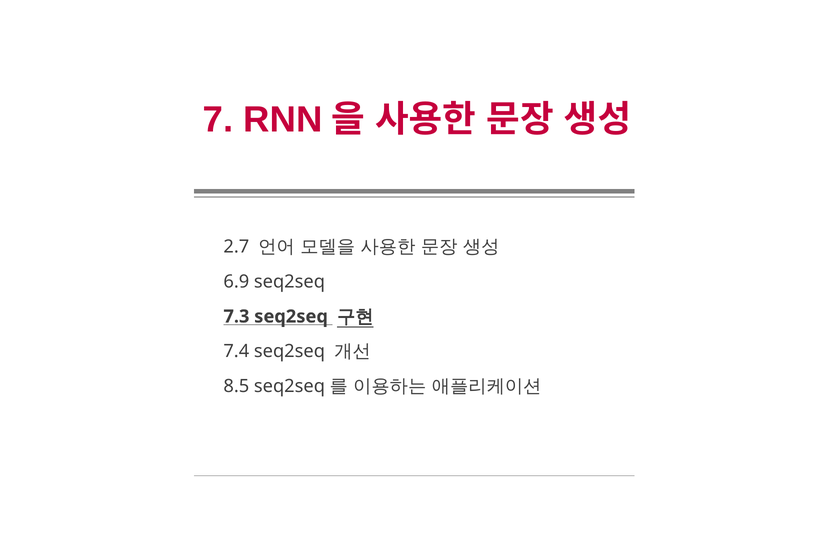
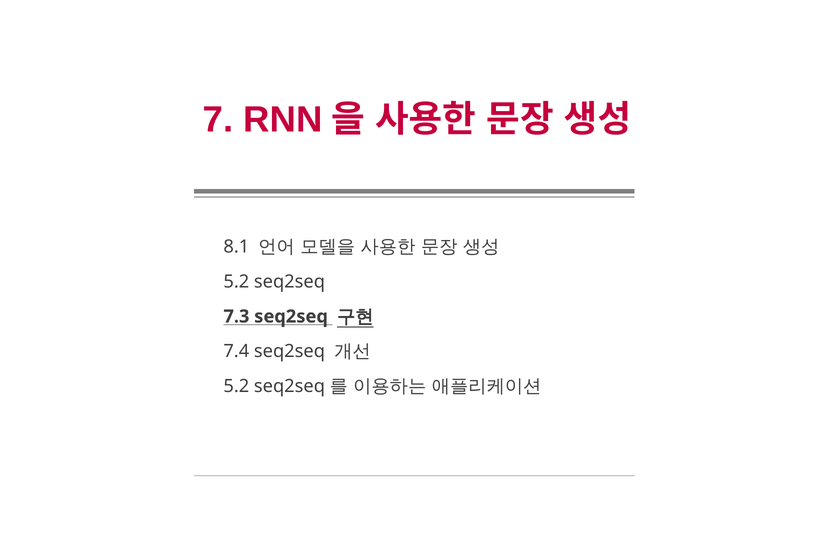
2.7: 2.7 -> 8.1 (236, 247)
6.9: 6.9 -> 5.2 (236, 282)
8.5: 8.5 -> 5.2 (236, 387)
